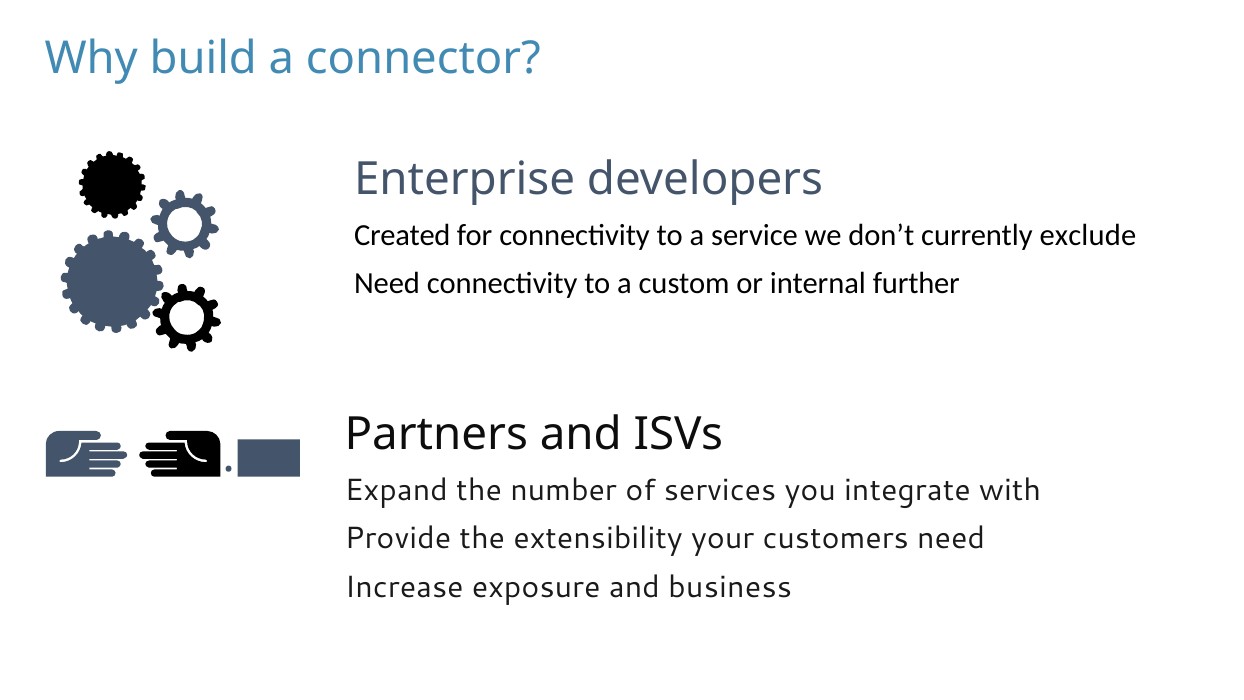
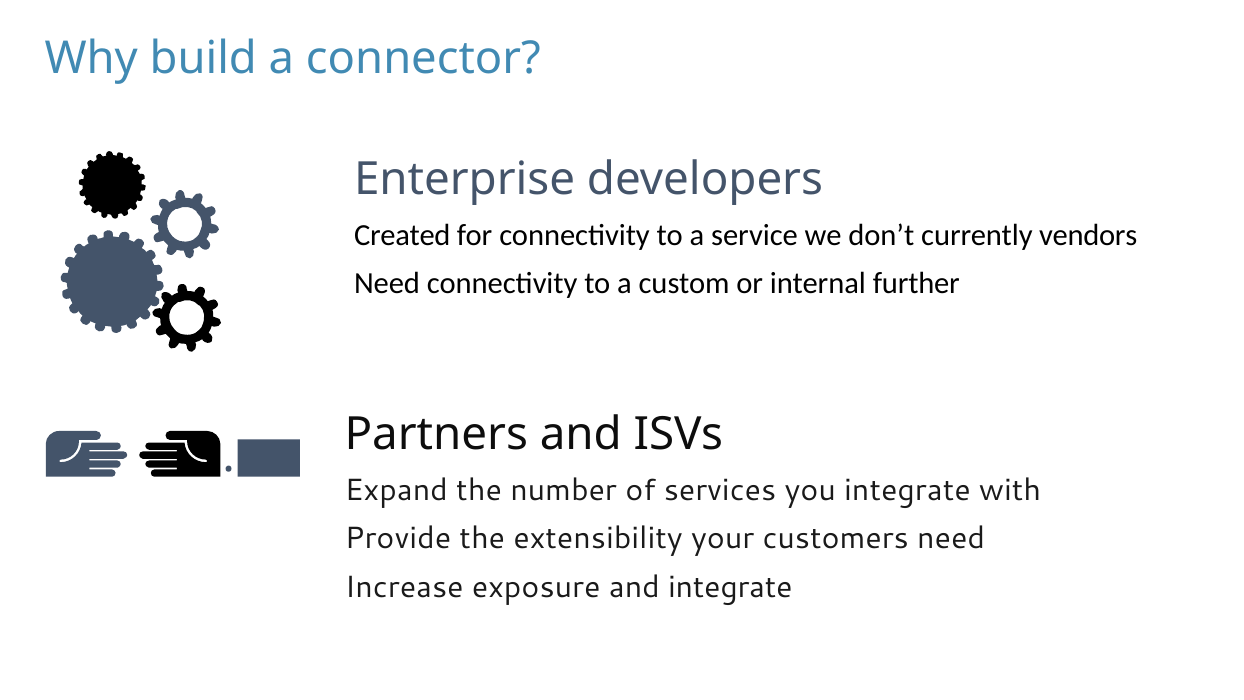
exclude: exclude -> vendors (1088, 235)
and business: business -> integrate (730, 587)
